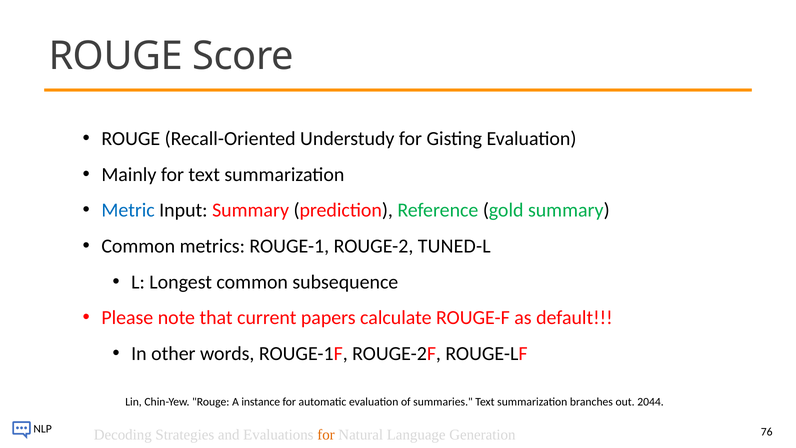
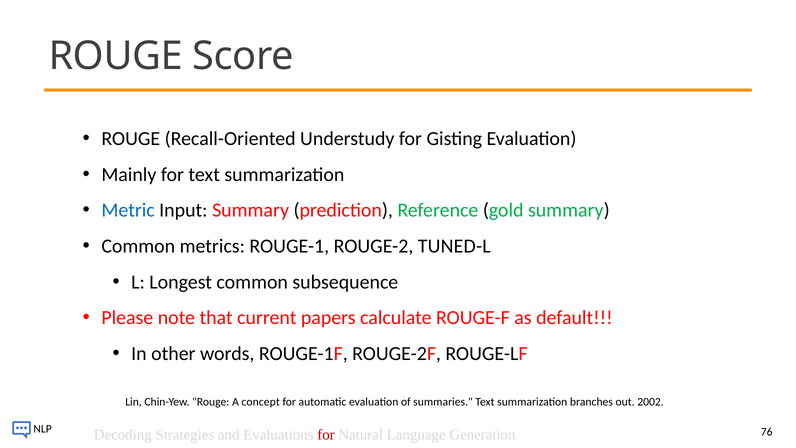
instance: instance -> concept (261, 402)
2044: 2044 -> 2002 (651, 402)
for colour: orange -> red (326, 435)
